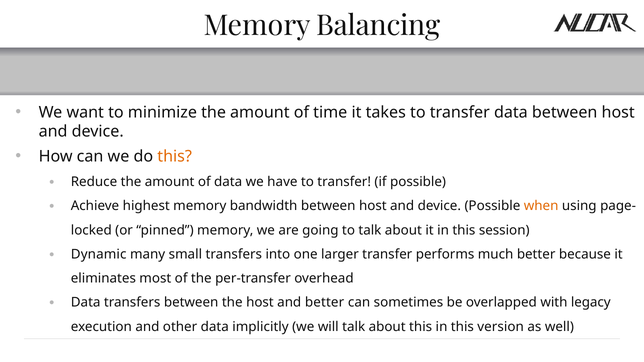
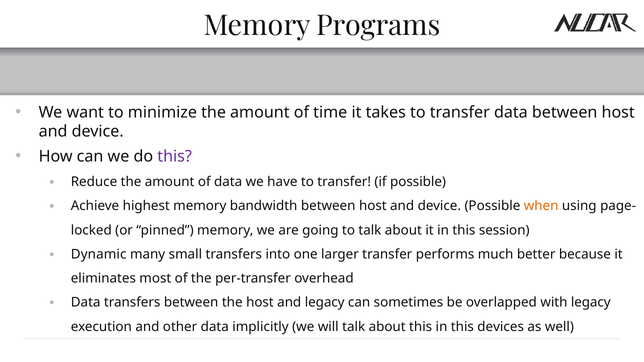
Balancing: Balancing -> Programs (378, 26)
this colour: orange -> purple (175, 156)
and better: better -> legacy (325, 303)
version: version -> devices (501, 327)
